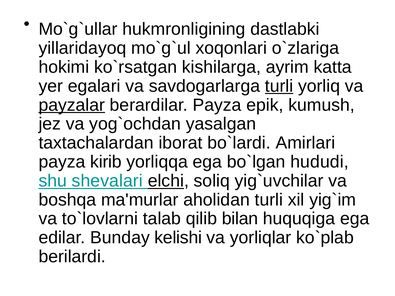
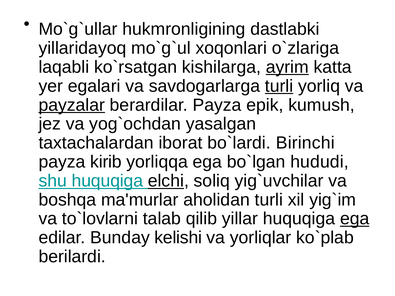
hokimi: hokimi -> laqabli (64, 67)
ayrim underline: none -> present (287, 67)
Amirlari: Amirlari -> Birinchi (305, 143)
shu shevalari: shevalari -> huquqiga (107, 181)
bilan: bilan -> yillar (240, 219)
ega underline: none -> present (355, 219)
